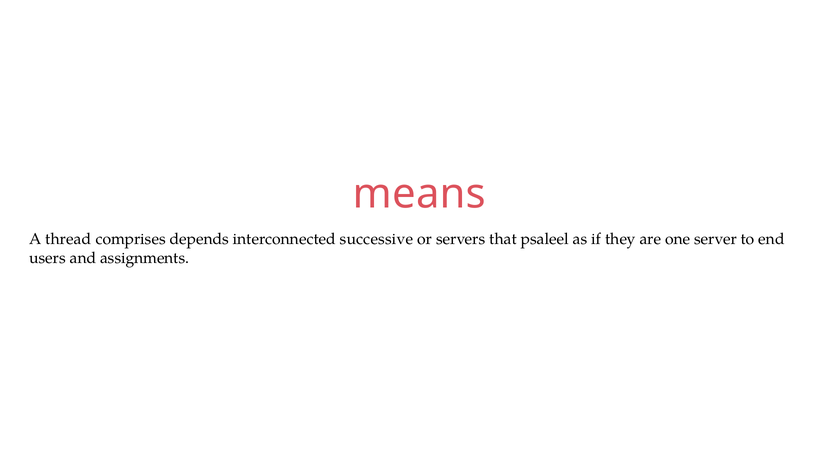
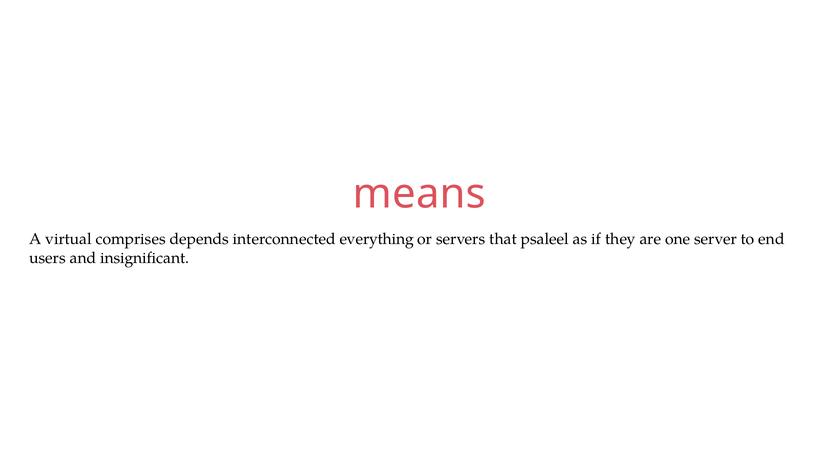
thread: thread -> virtual (69, 239)
successive: successive -> everything (377, 239)
assignments: assignments -> insignificant (145, 258)
